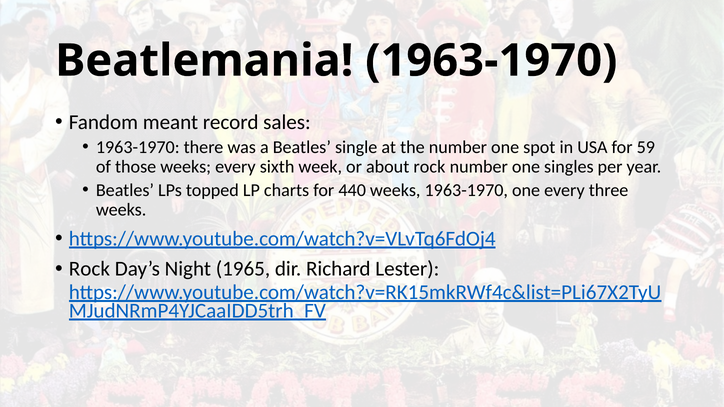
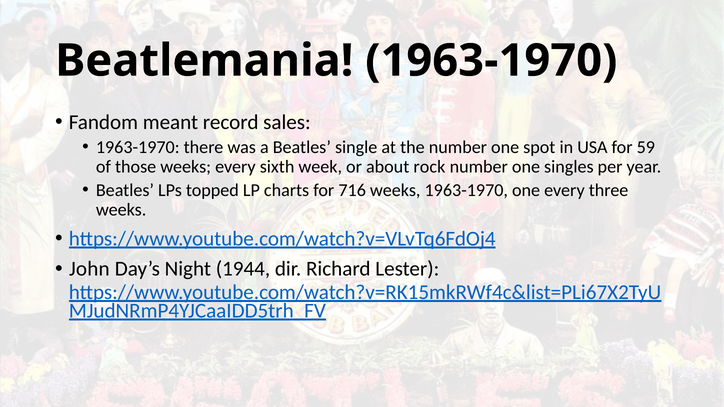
440: 440 -> 716 (352, 190)
Rock: Rock -> John (89, 269)
1965: 1965 -> 1944 (243, 269)
